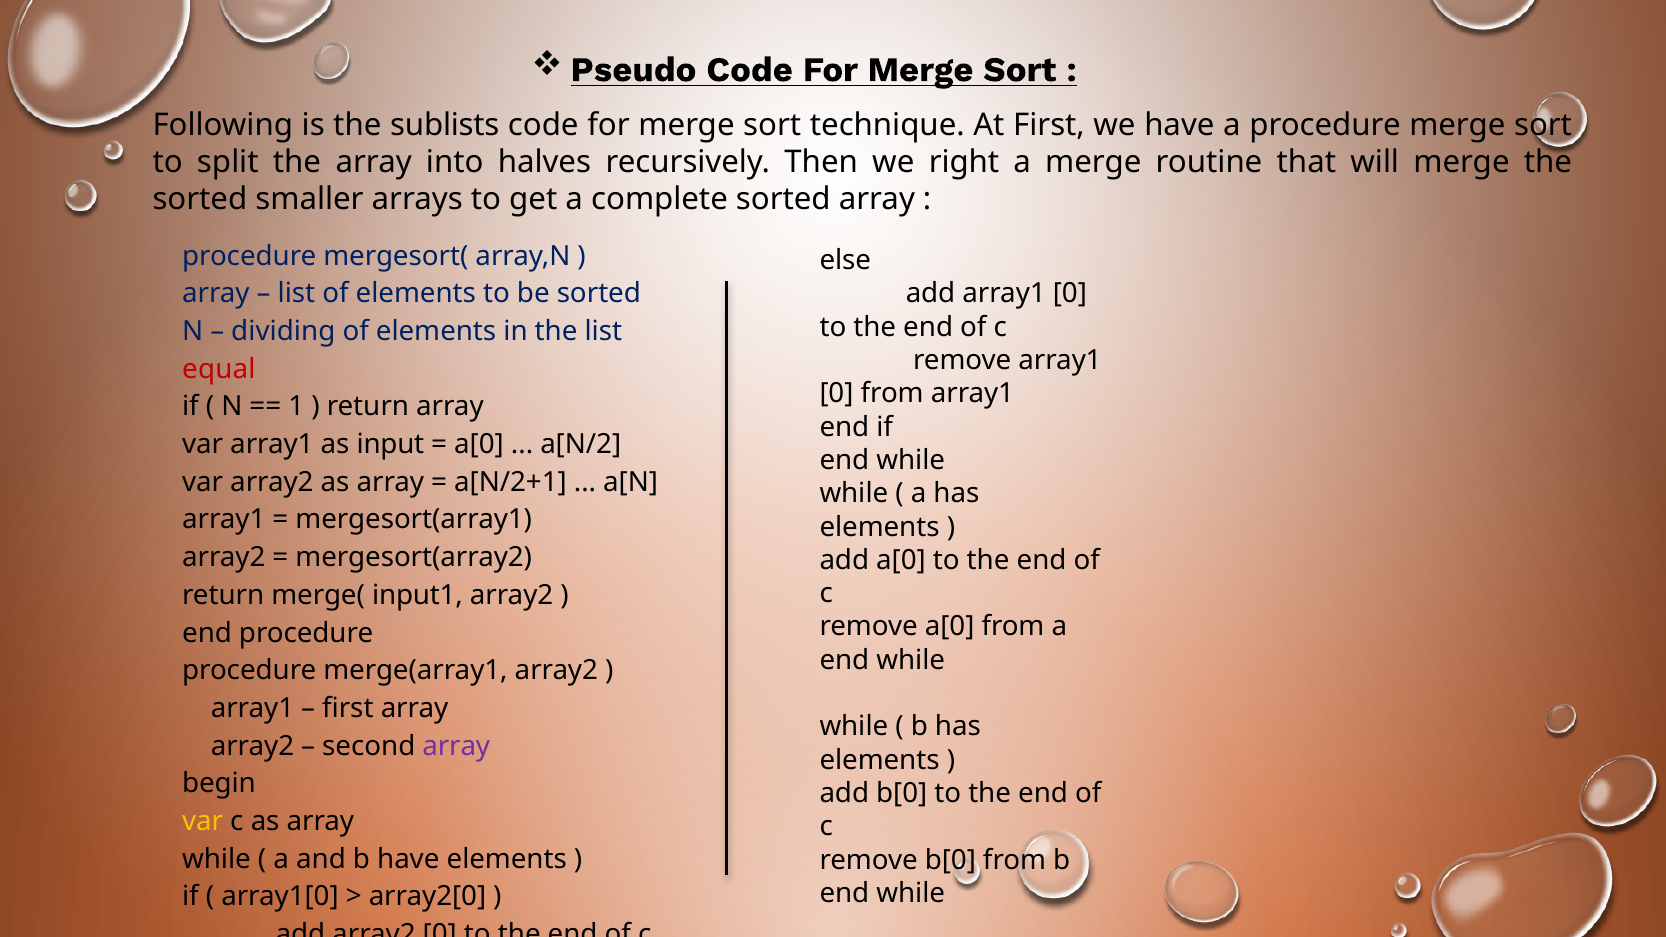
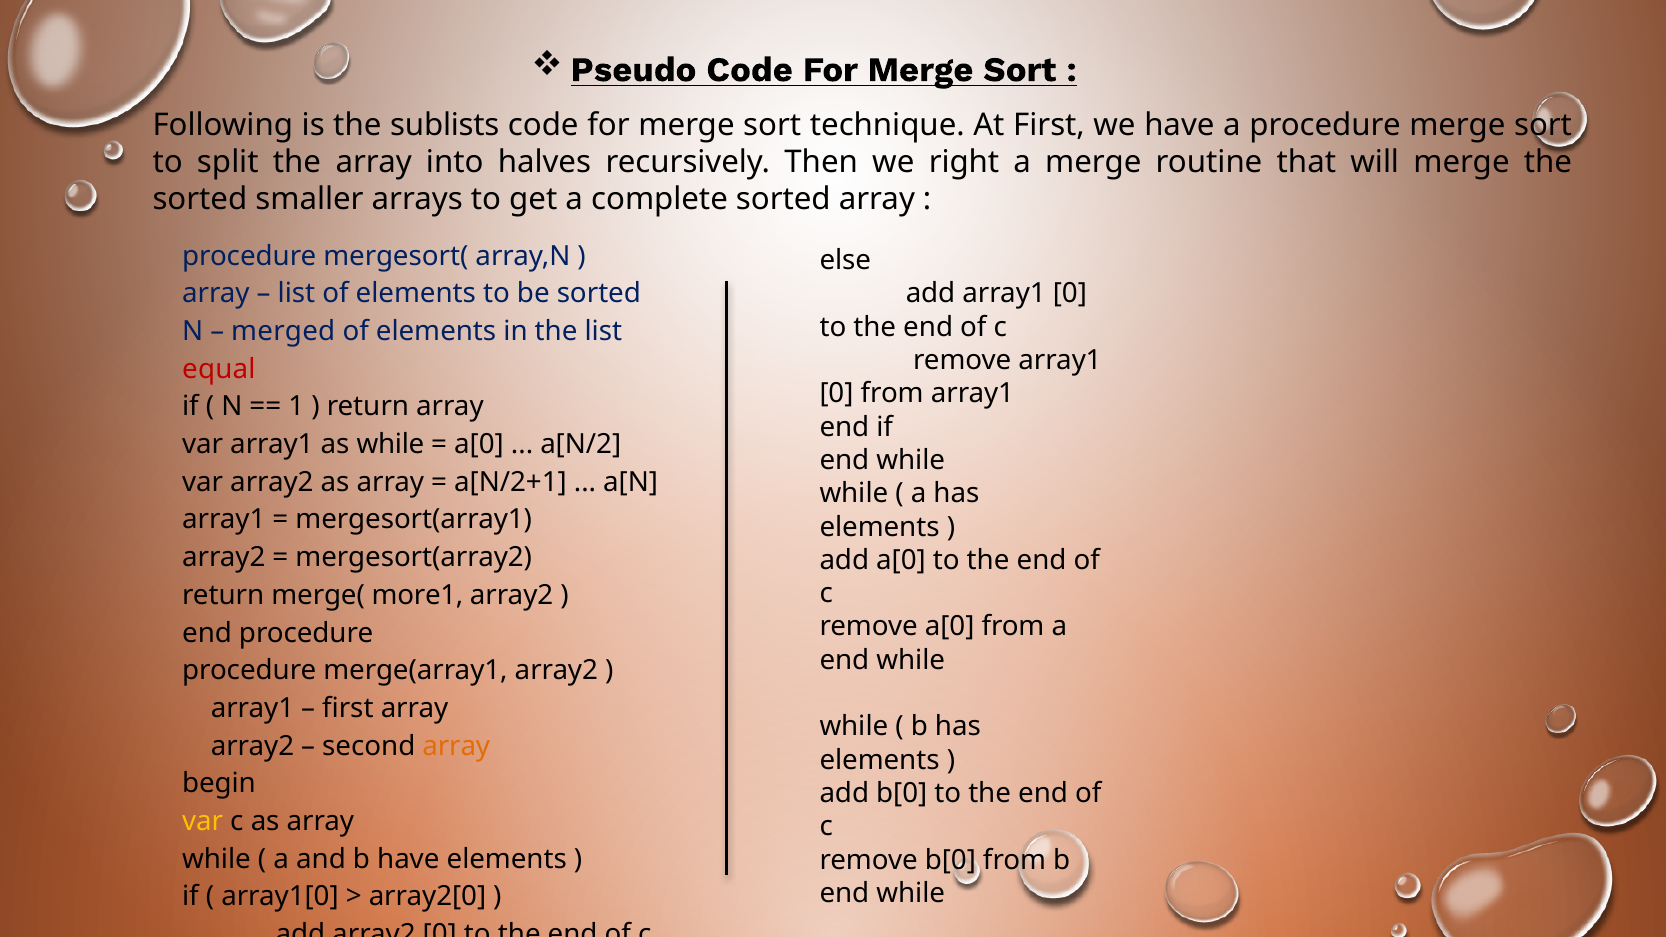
dividing: dividing -> merged (283, 332)
as input: input -> while (390, 445)
input1: input1 -> more1 (418, 595)
array colour: purple -> orange (456, 746)
